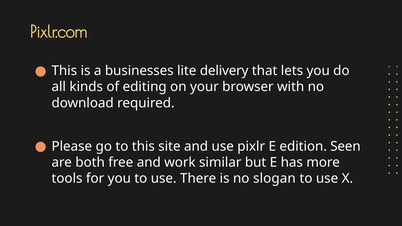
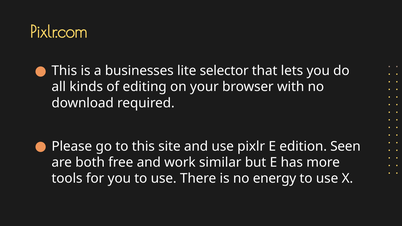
delivery: delivery -> selector (224, 71)
slogan: slogan -> energy (275, 179)
